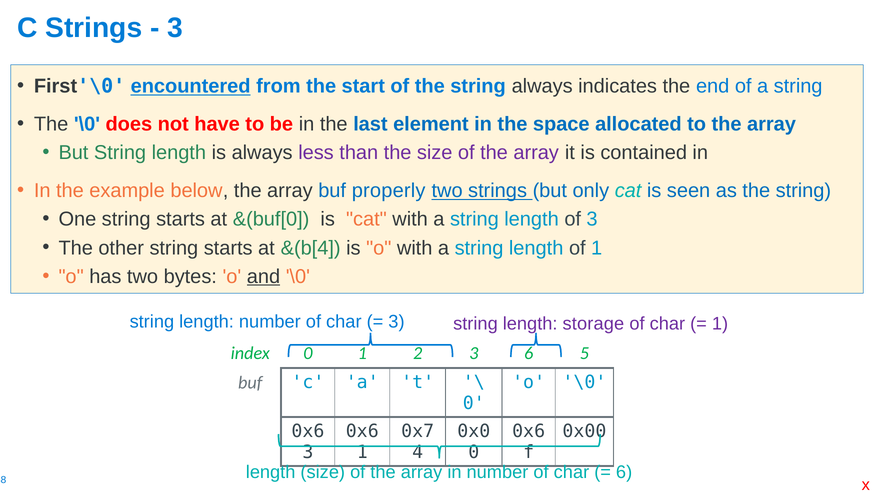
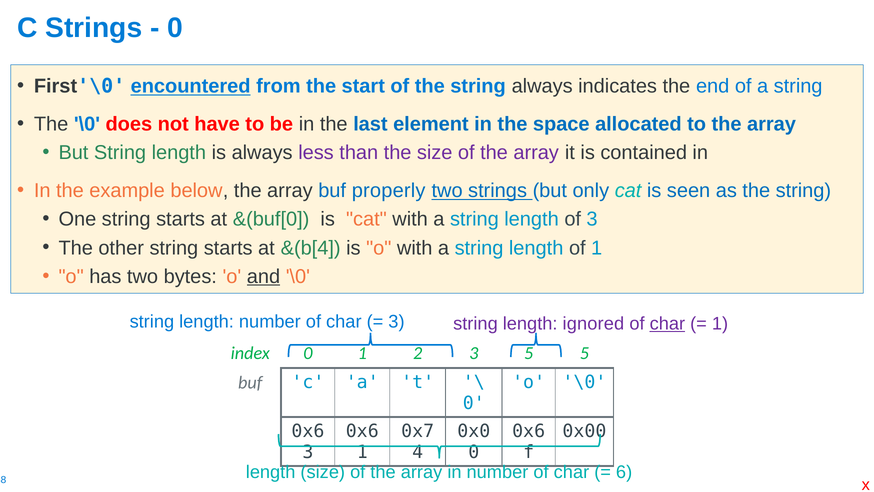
3: 3 -> 0 (175, 28)
storage: storage -> ignored (593, 324)
char underline: none -> present (667, 324)
3 6: 6 -> 5 (529, 353)
